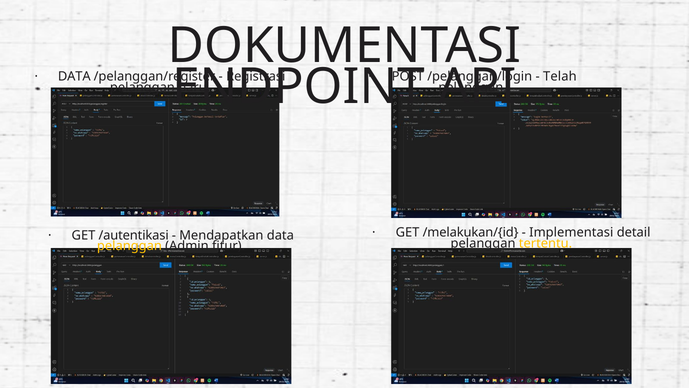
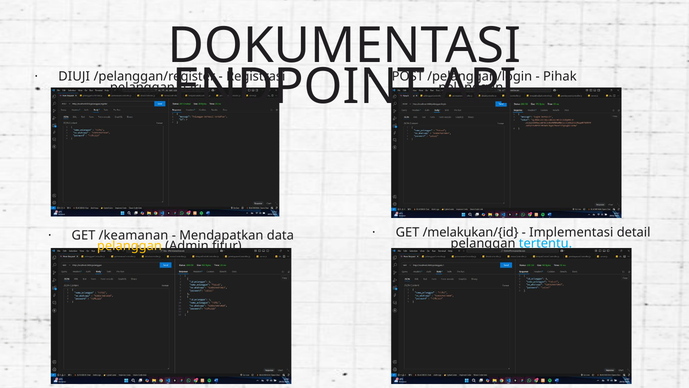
DATA: DATA -> DIUJI (74, 77)
Telah: Telah -> Pihak (560, 77)
/autentikasi: /autentikasi -> /keamanan (134, 235)
tertentu colour: yellow -> light blue (546, 243)
